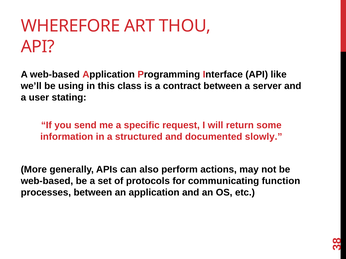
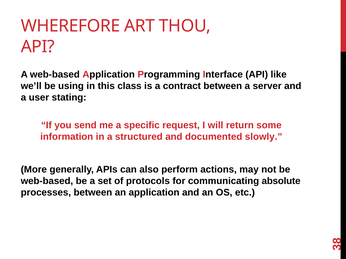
function: function -> absolute (281, 181)
